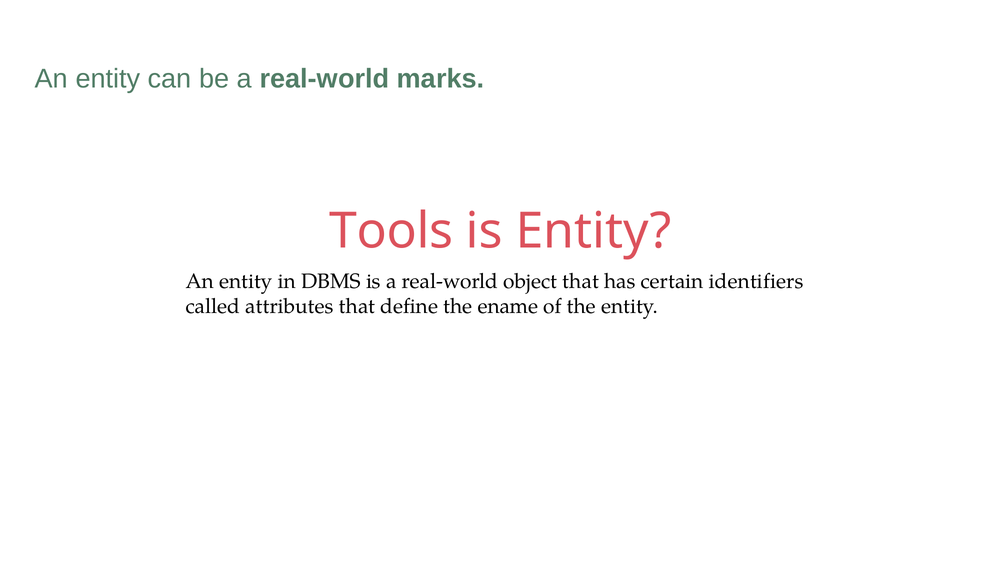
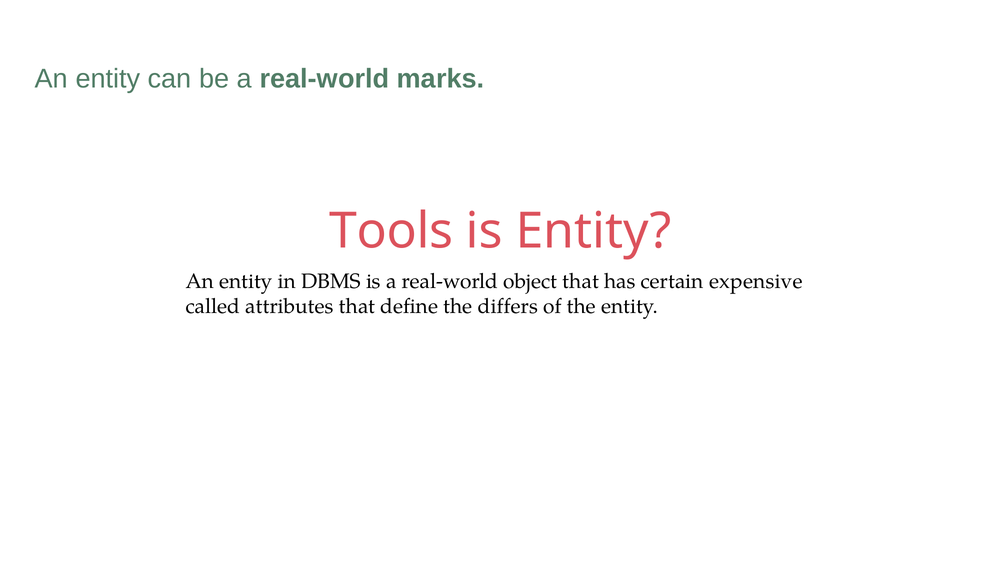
identifiers: identifiers -> expensive (756, 281)
ename: ename -> differs (508, 306)
